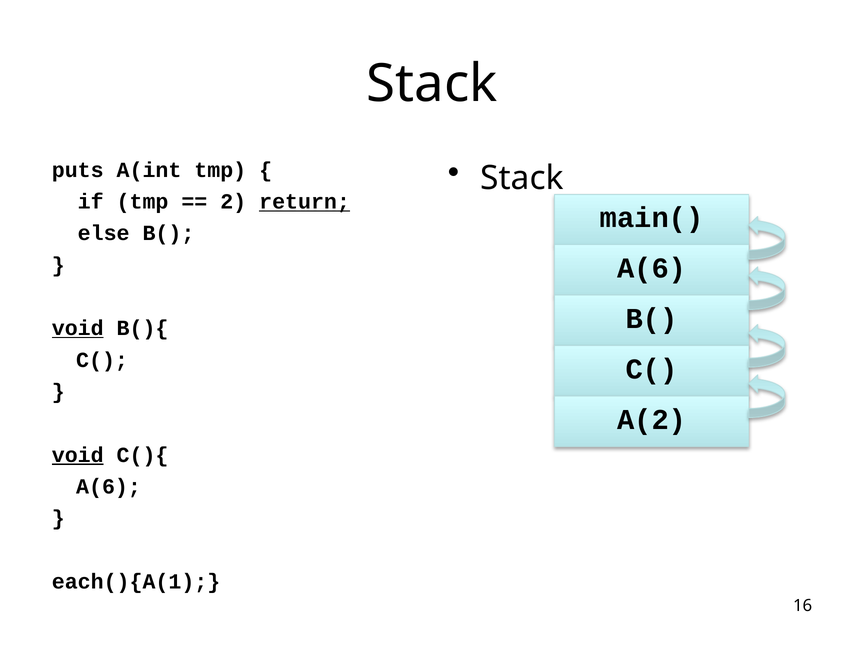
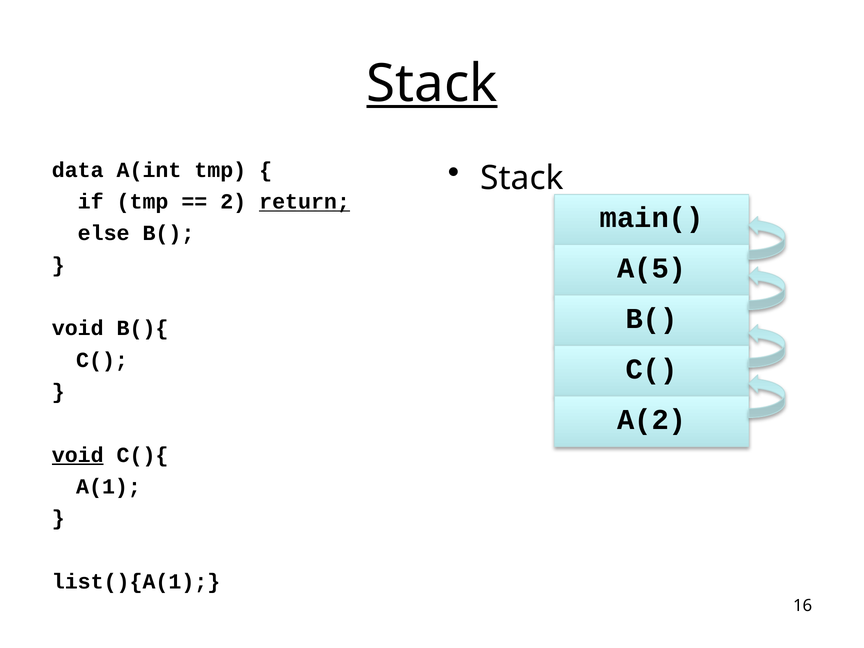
Stack underline: none -> present (432, 84)
puts: puts -> data (78, 170)
A(6: A(6 -> A(5 (652, 268)
void underline: present -> none (78, 328)
A(6: A(6 -> A(1 (108, 487)
each(){A(1: each(){A(1 -> list(){A(1 (136, 582)
